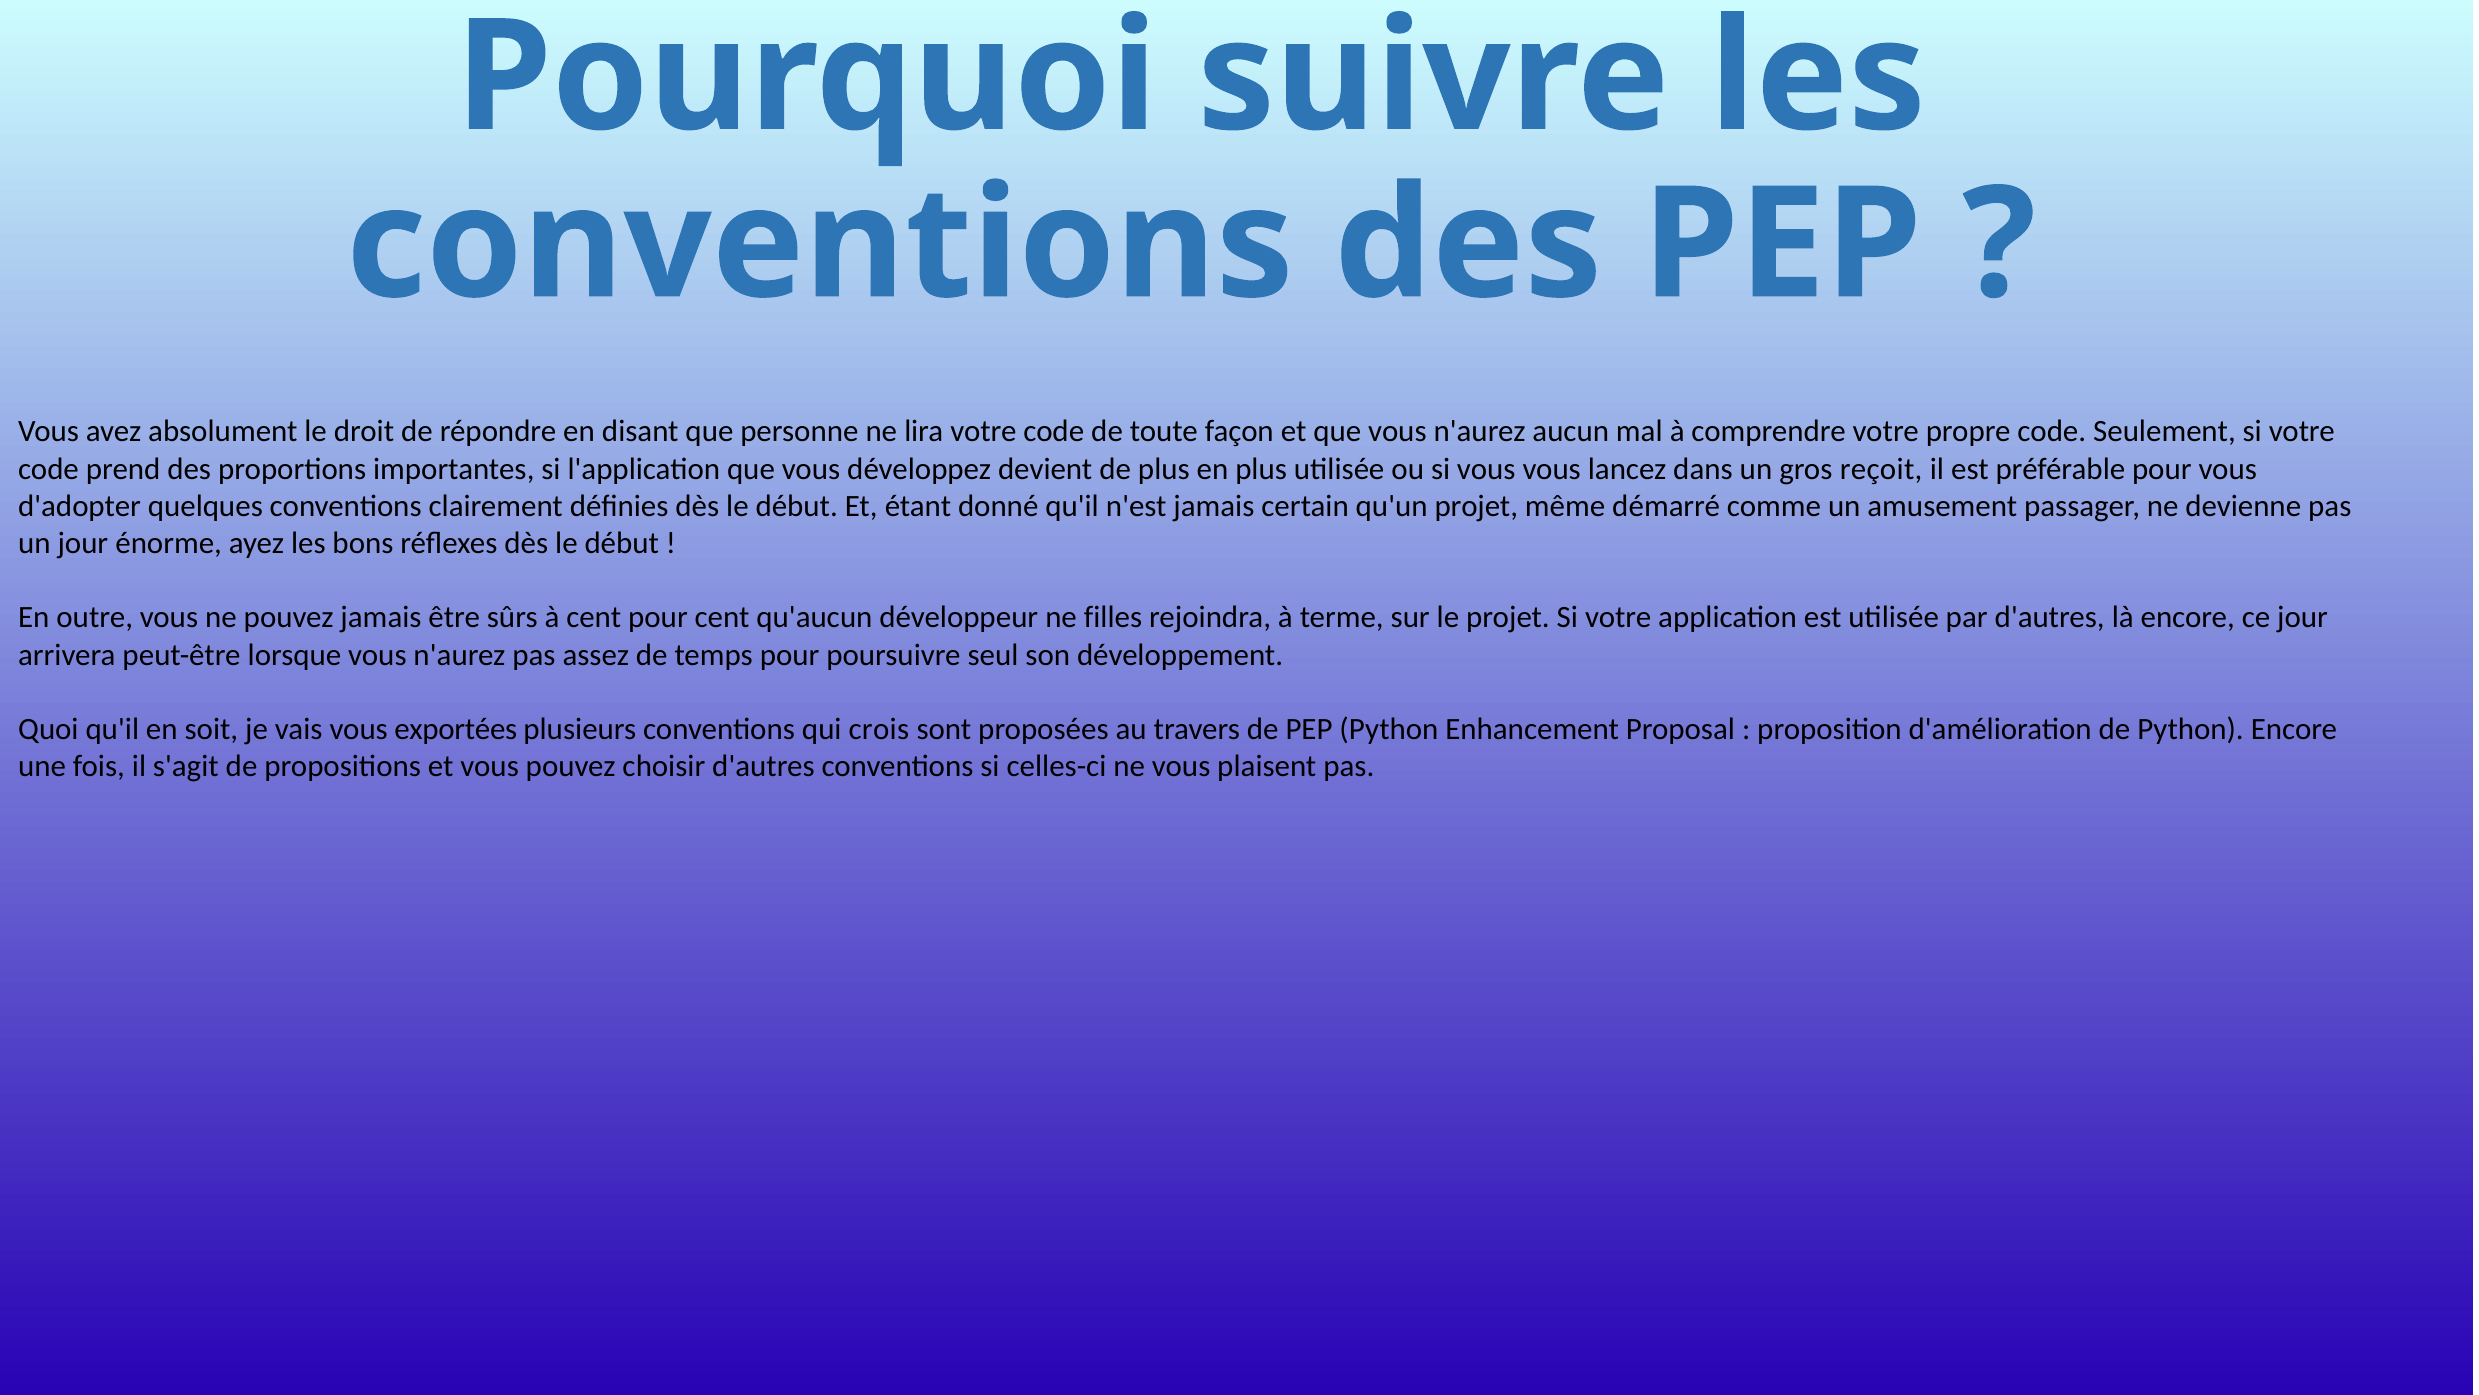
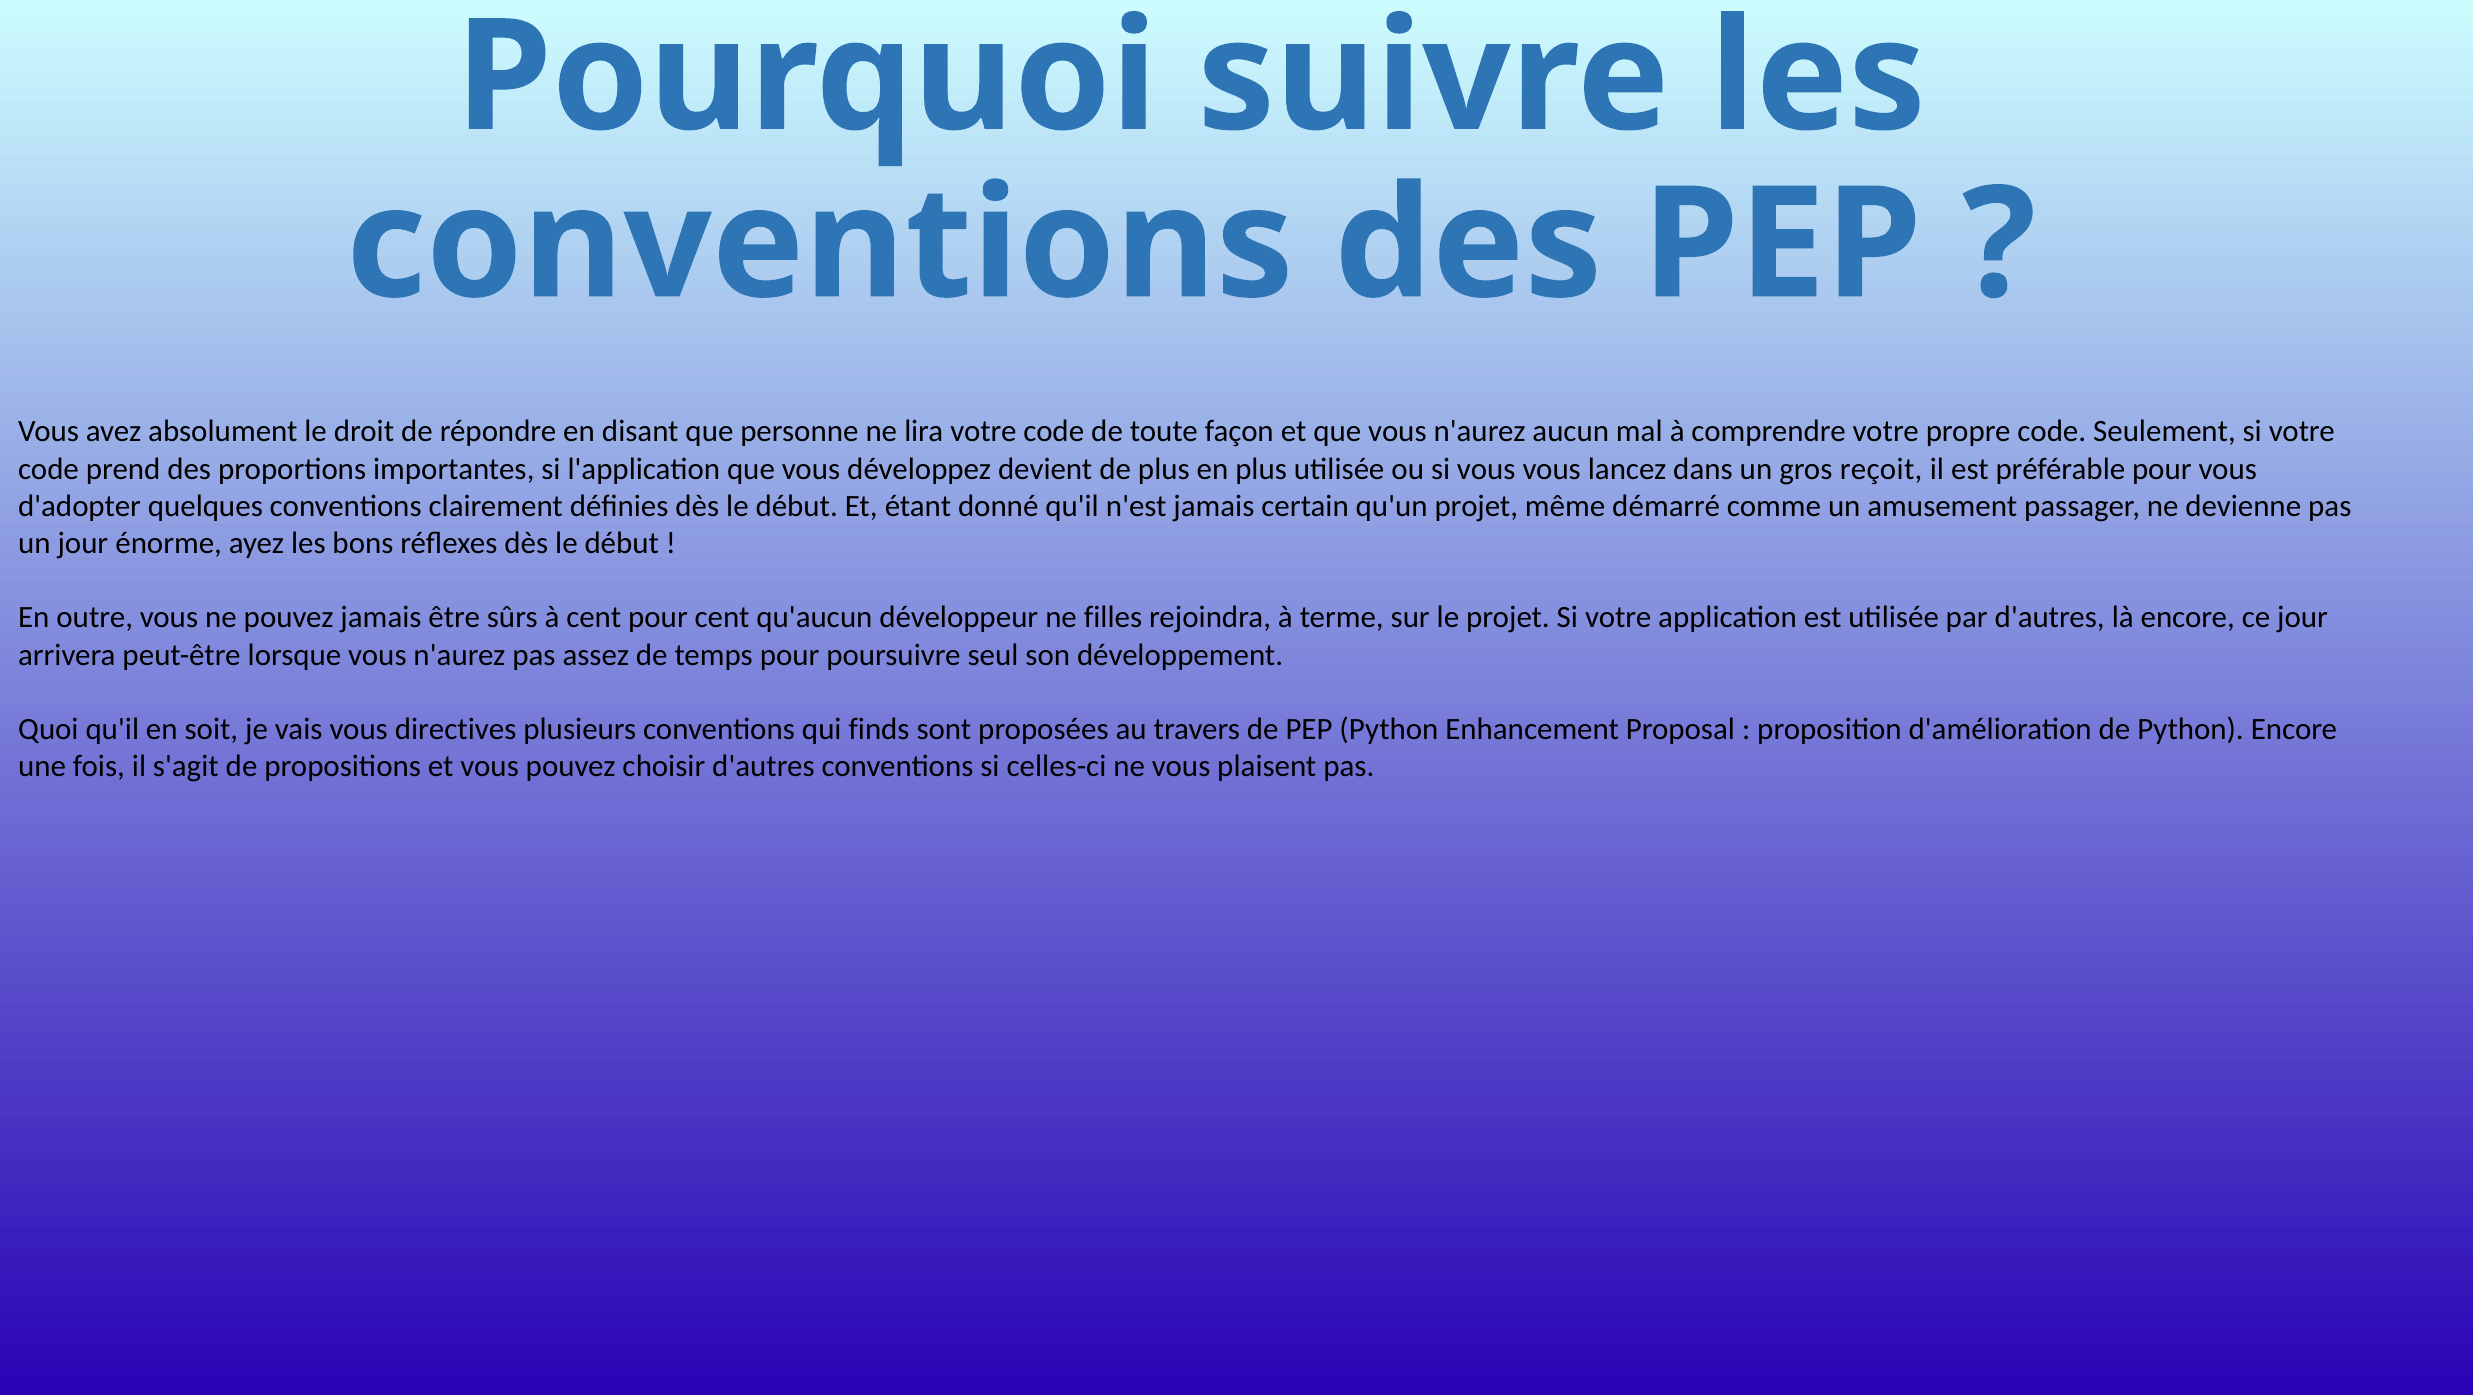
exportées: exportées -> directives (456, 729)
crois: crois -> finds (879, 729)
